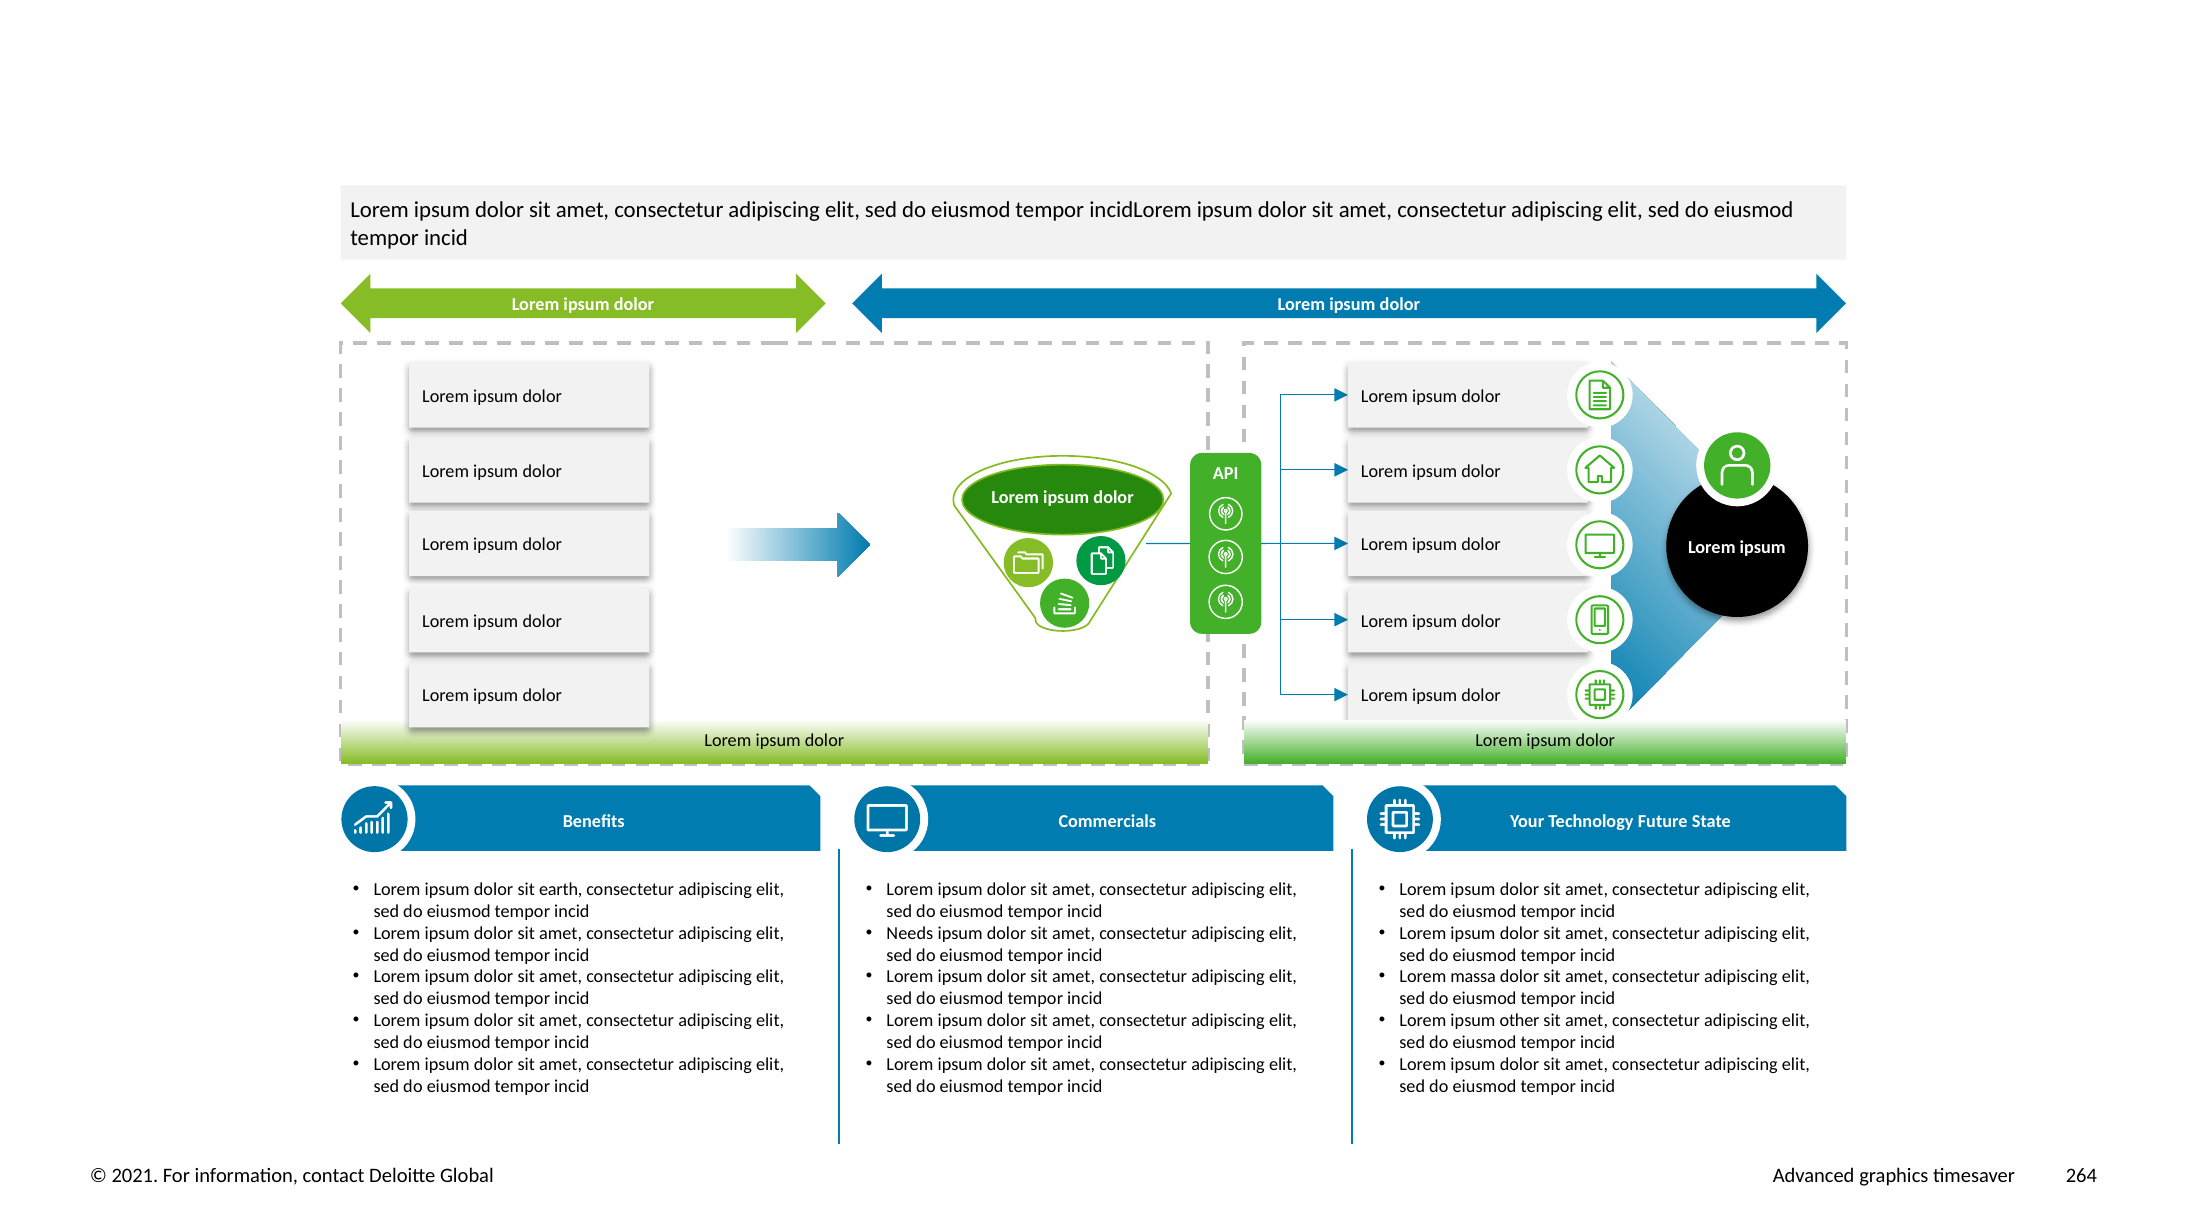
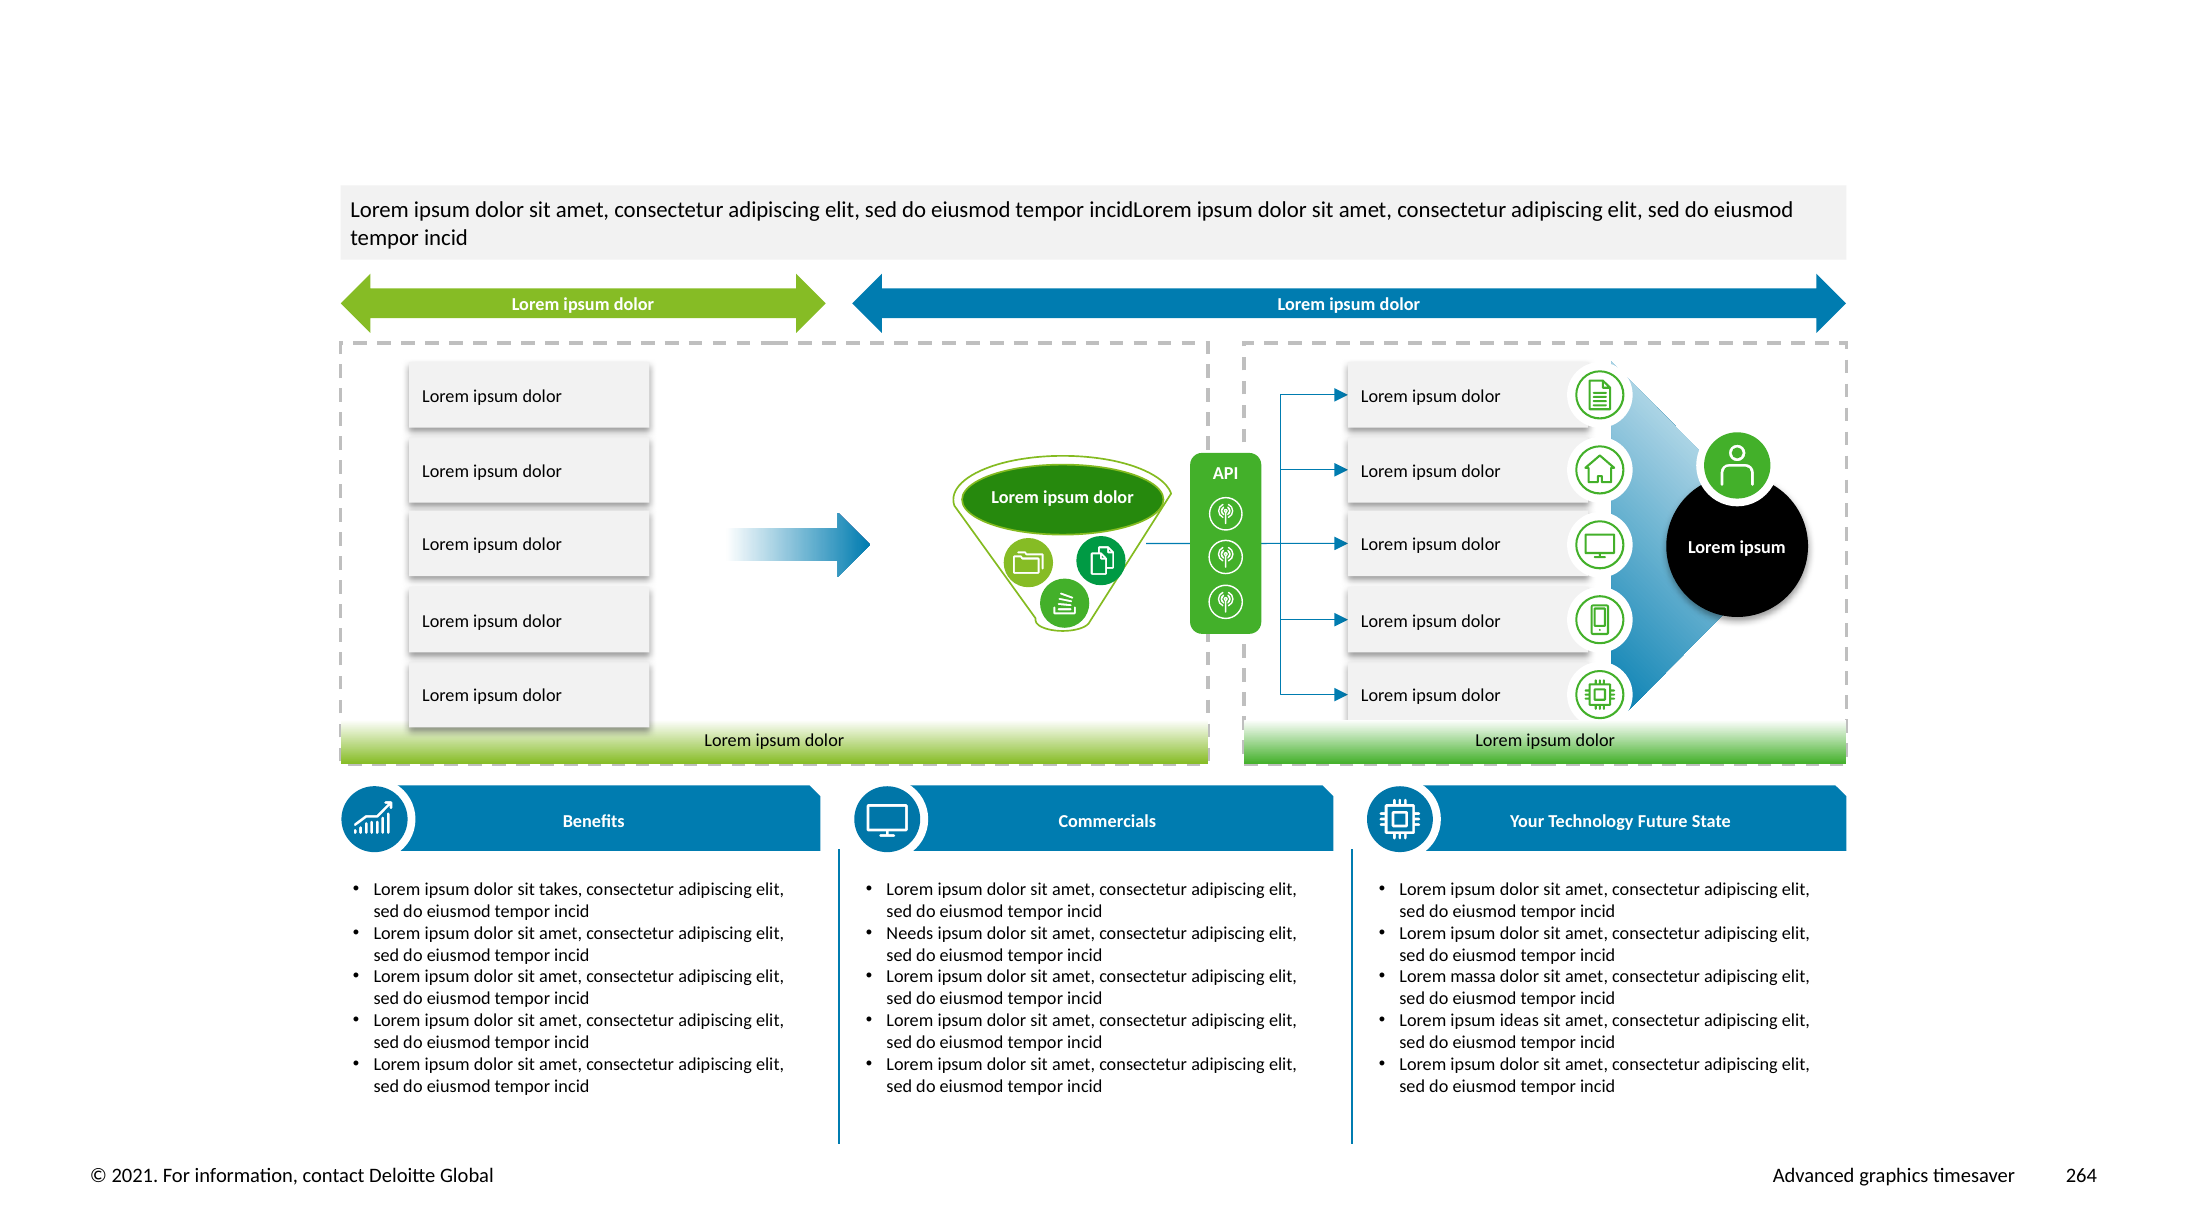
earth: earth -> takes (561, 890)
other: other -> ideas (1519, 1021)
